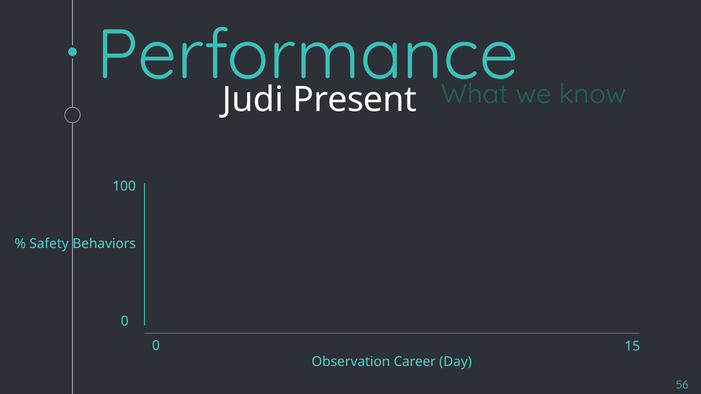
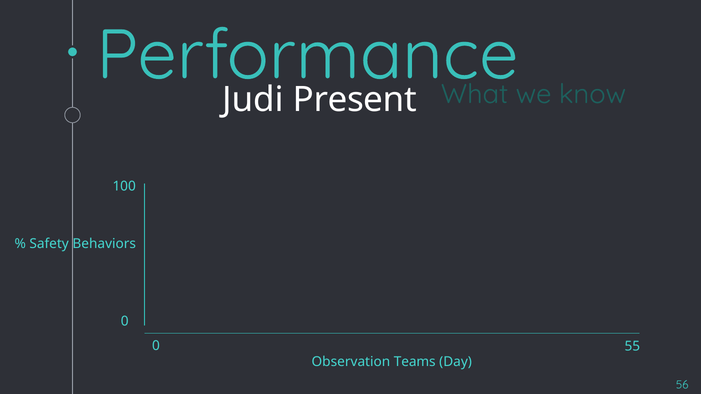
15: 15 -> 55 (632, 346)
Career: Career -> Teams (415, 362)
